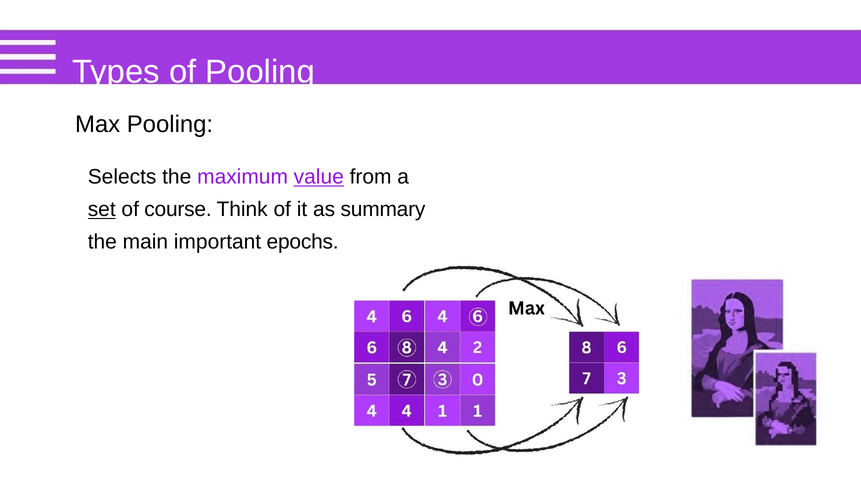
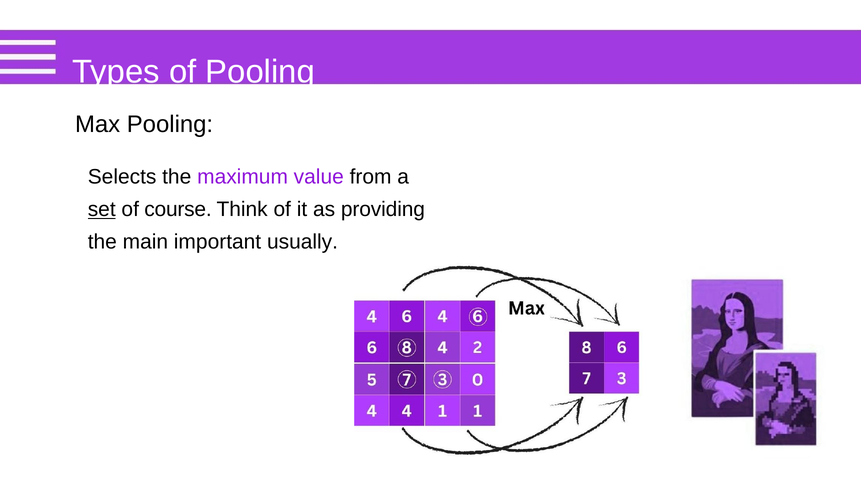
value underline: present -> none (319, 177)
summary: summary -> providing (383, 209)
epochs: epochs -> usually (303, 242)
